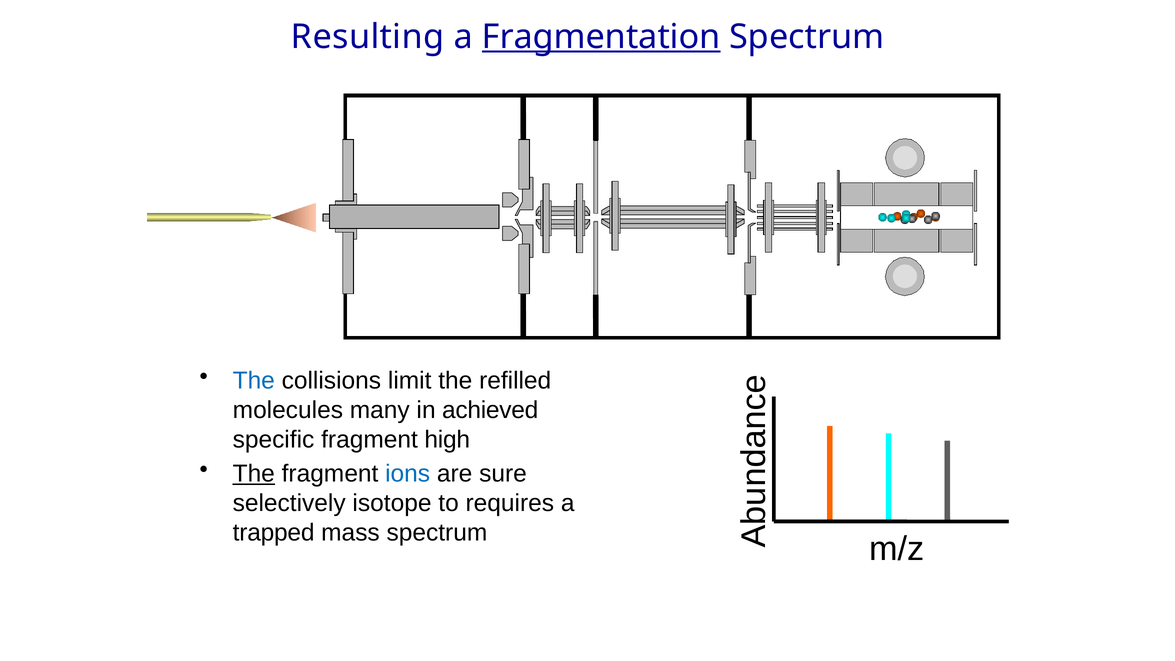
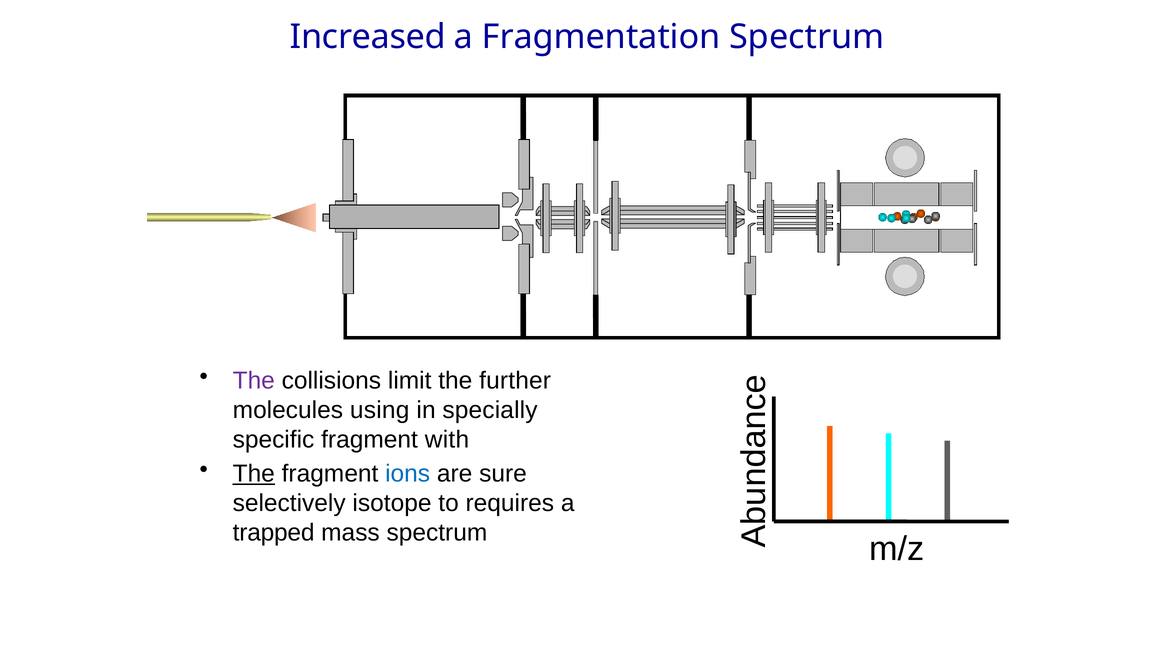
Resulting: Resulting -> Increased (368, 37)
Fragmentation underline: present -> none (601, 37)
The colour: blue -> purple (254, 381)
refilled: refilled -> further (515, 381)
many: many -> using (380, 410)
achieved: achieved -> specially (490, 410)
high: high -> with (447, 439)
